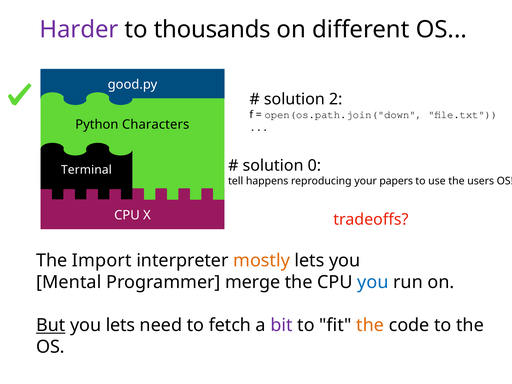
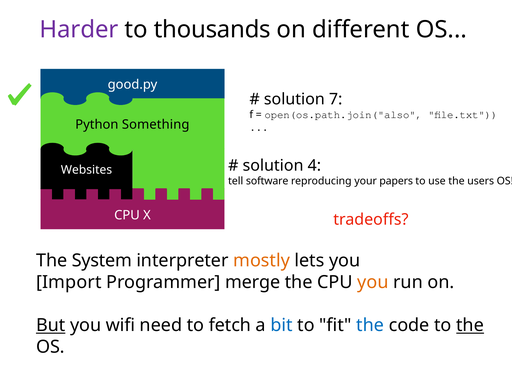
2: 2 -> 7 (336, 99)
open(os.path.join("down: open(os.path.join("down -> open(os.path.join("also (343, 115)
Characters: Characters -> Something (156, 125)
0: 0 -> 4 (314, 165)
Terminal: Terminal -> Websites (86, 170)
happens: happens -> software (267, 181)
Import: Import -> System (102, 261)
Mental: Mental -> Import (69, 282)
you colour: blue -> orange (373, 282)
you lets: lets -> wifi (120, 325)
bit colour: purple -> blue (281, 325)
the colour: orange -> blue (370, 325)
the underline: none -> present (470, 325)
